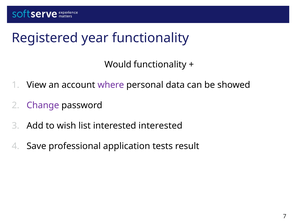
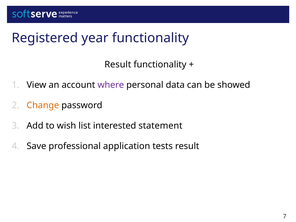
Would: Would -> Result (118, 65)
Change colour: purple -> orange (43, 105)
interested interested: interested -> statement (160, 126)
